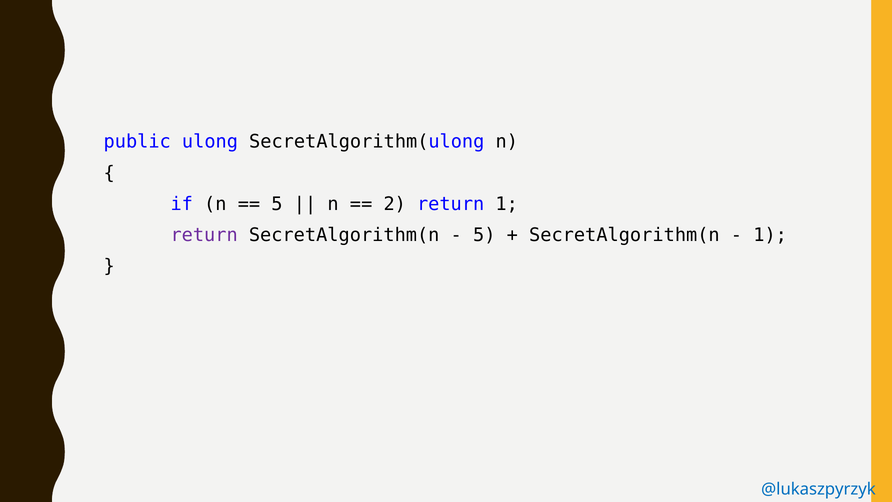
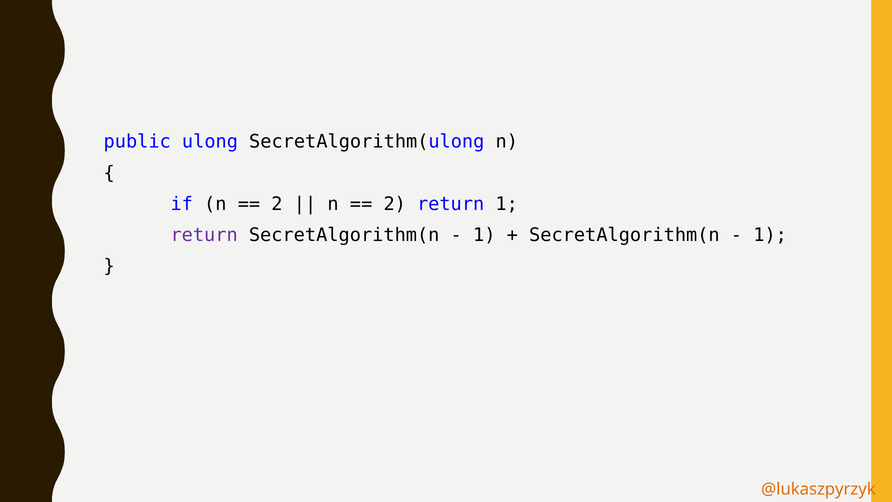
5: 5 -> 2 (277, 204)
5: 5 -> 1 (484, 235)
@lukaszpyrzyk colour: blue -> orange (818, 489)
